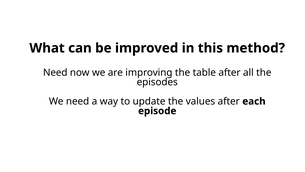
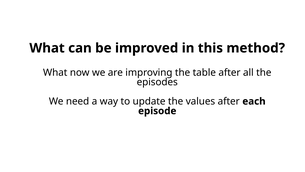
Need: Need -> What (55, 72)
